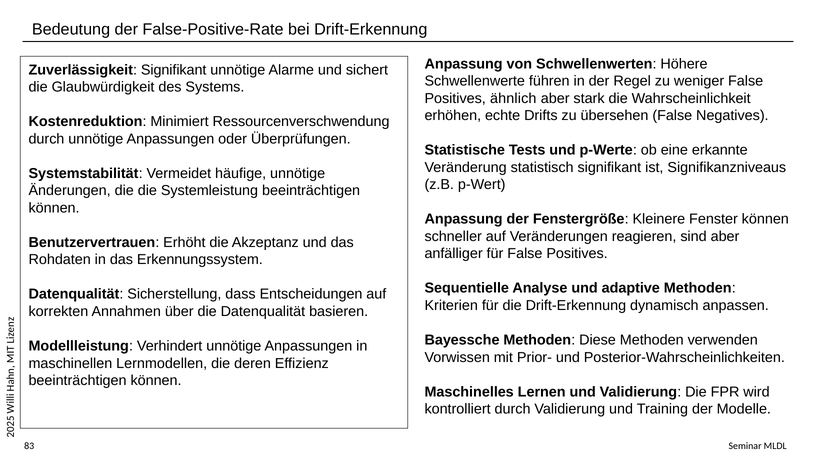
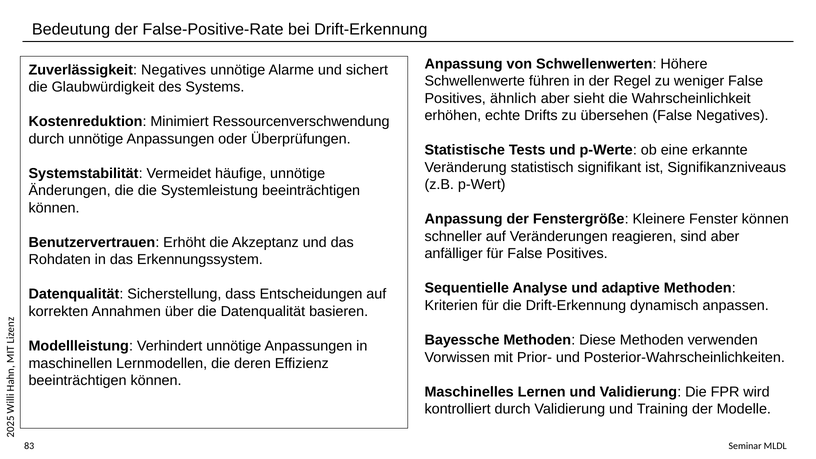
Zuverlässigkeit Signifikant: Signifikant -> Negatives (174, 70)
stark: stark -> sieht (589, 98)
